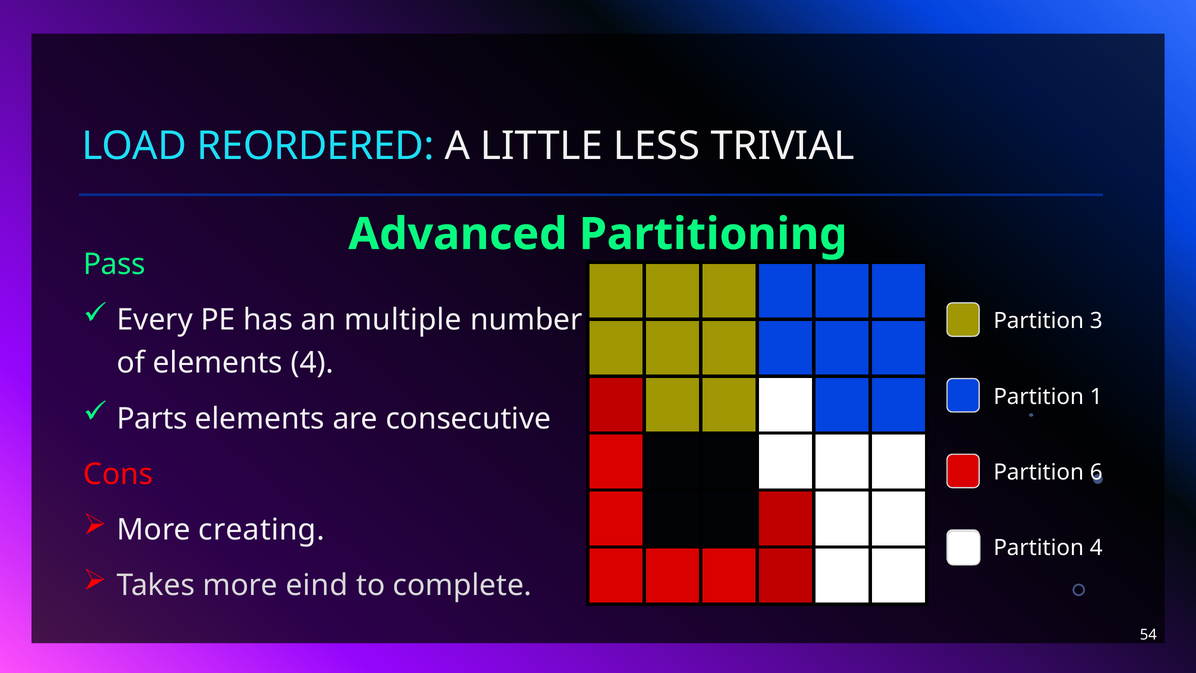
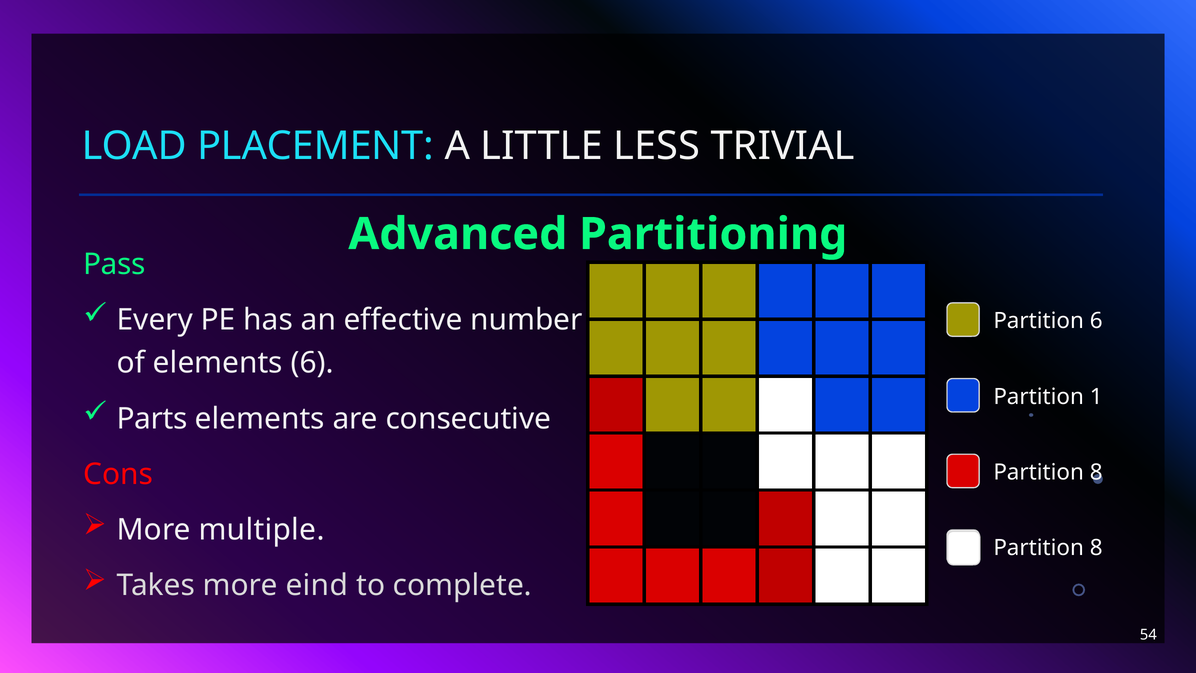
REORDERED: REORDERED -> PLACEMENT (316, 146)
multiple: multiple -> effective (403, 320)
Partition 3: 3 -> 6 (1096, 321)
elements 4: 4 -> 6 (312, 363)
6: 6 -> 8 (1096, 472)
creating: creating -> multiple (262, 530)
4: 4 -> 8 (1096, 548)
